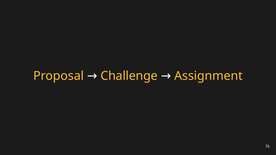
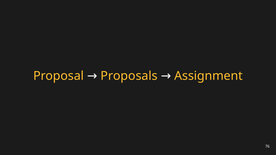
Challenge: Challenge -> Proposals (129, 76)
